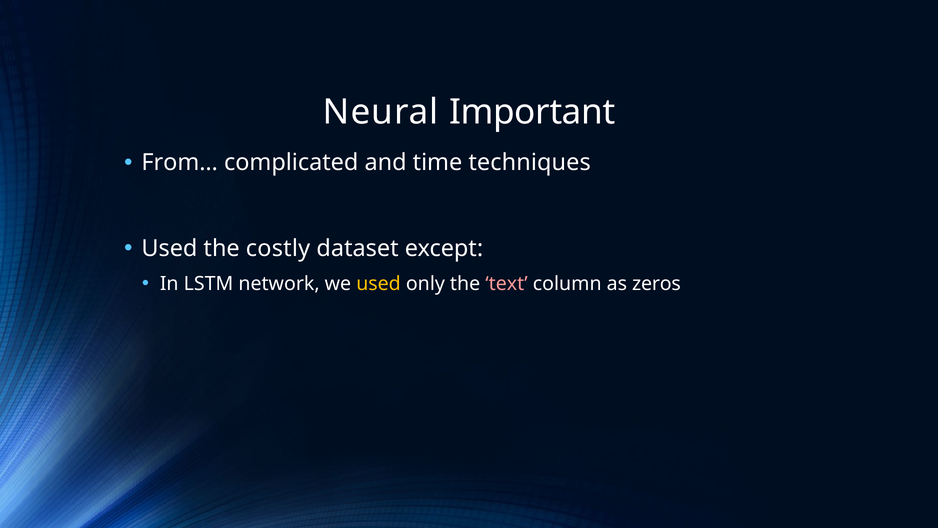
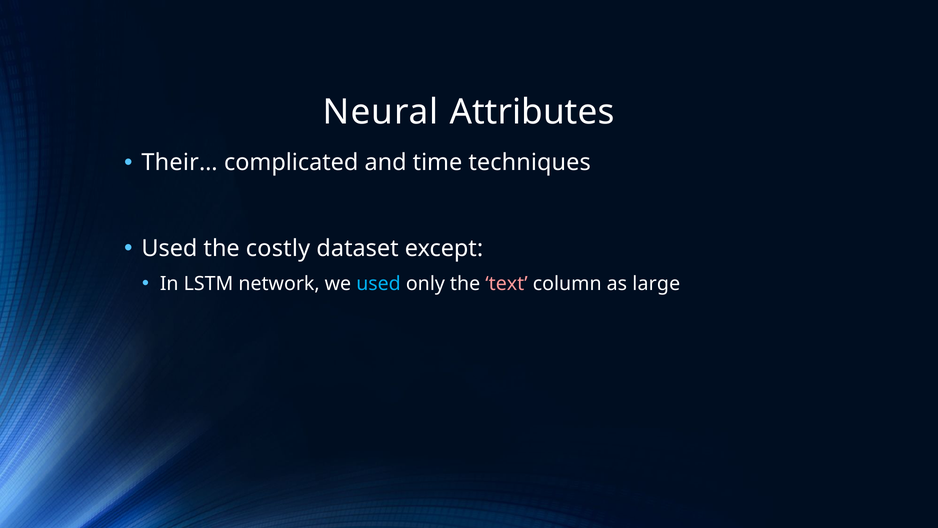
Important: Important -> Attributes (532, 112)
From…: From… -> Their… (180, 163)
used colour: yellow -> light blue (379, 283)
zeros: zeros -> large (656, 283)
